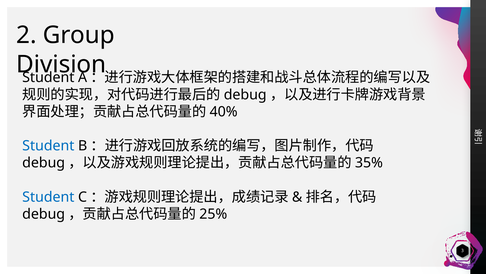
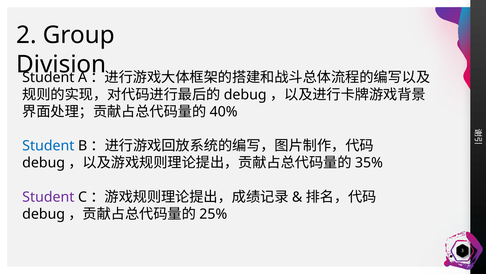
Student colour: blue -> purple (48, 197)
